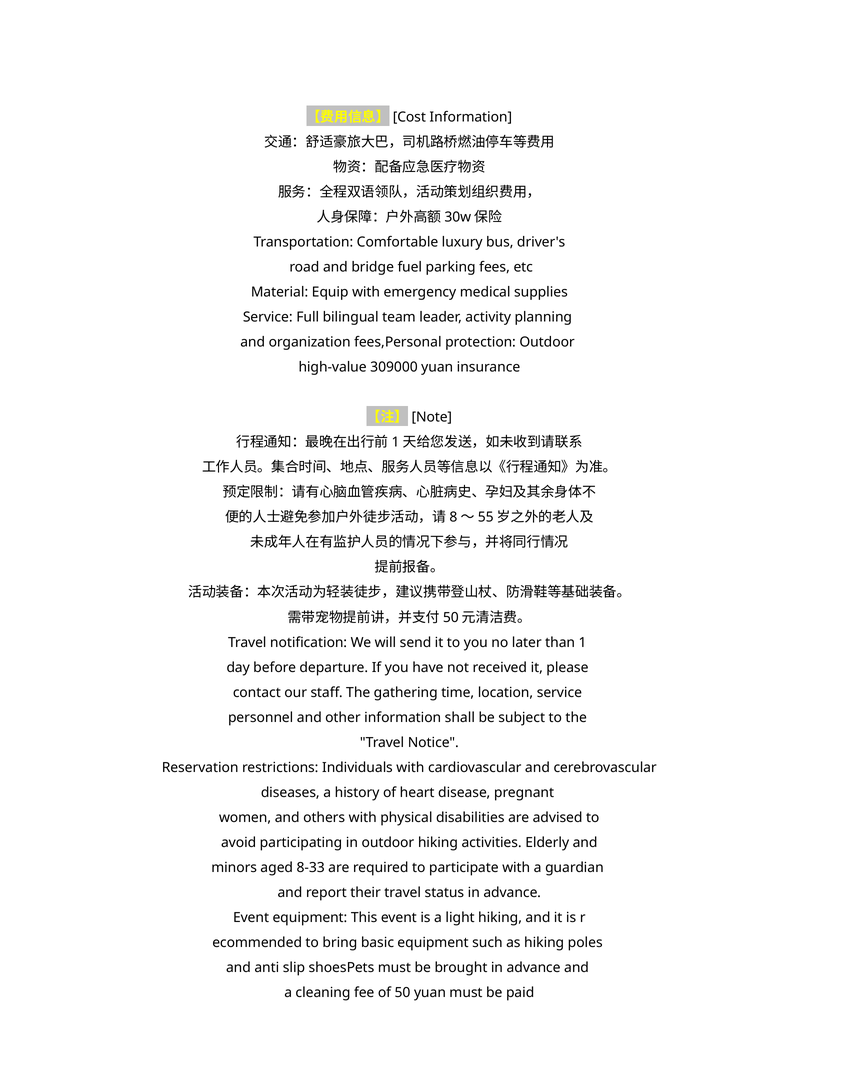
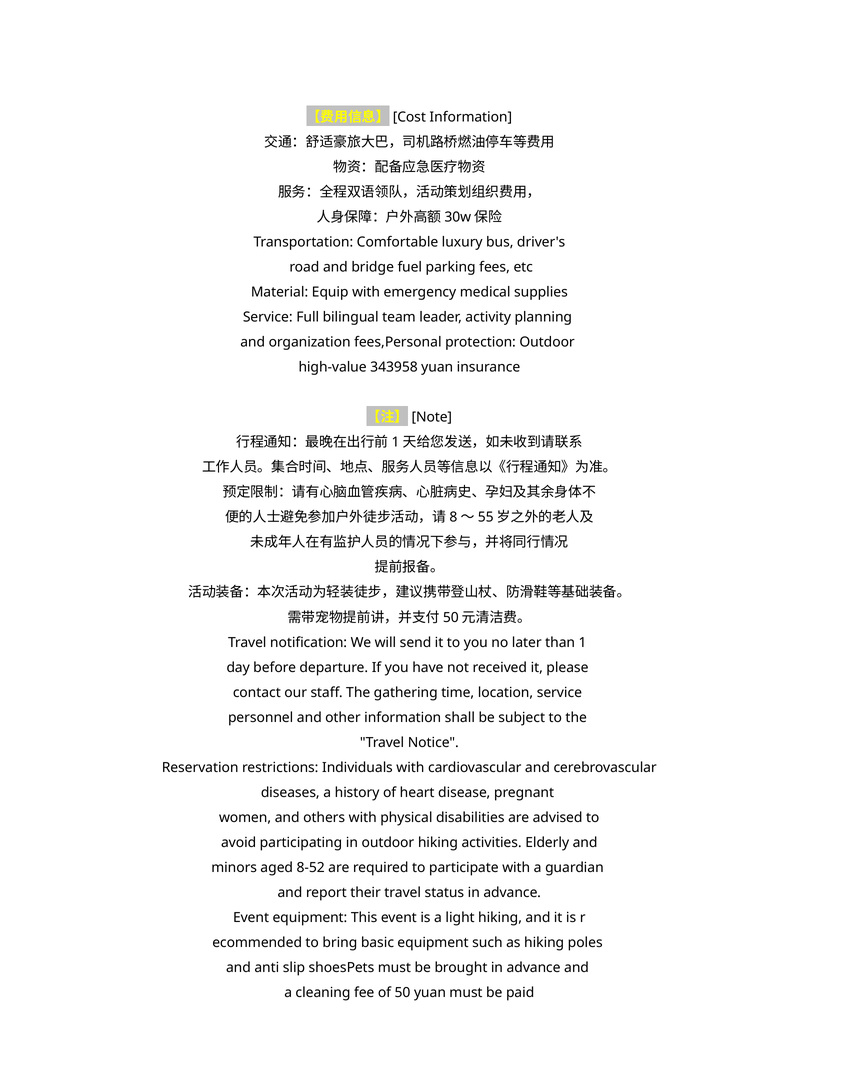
309000: 309000 -> 343958 (394, 367)
8-33: 8-33 -> 8-52 (311, 867)
